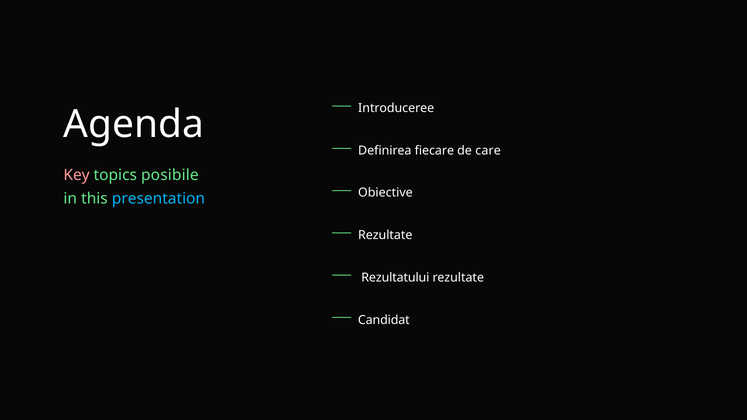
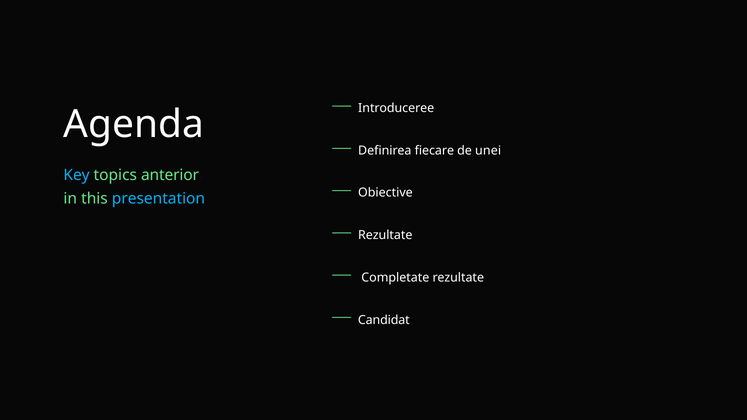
care: care -> unei (488, 151)
Key colour: pink -> light blue (77, 175)
posibile: posibile -> anterior (170, 175)
Rezultatului: Rezultatului -> Completate (395, 278)
